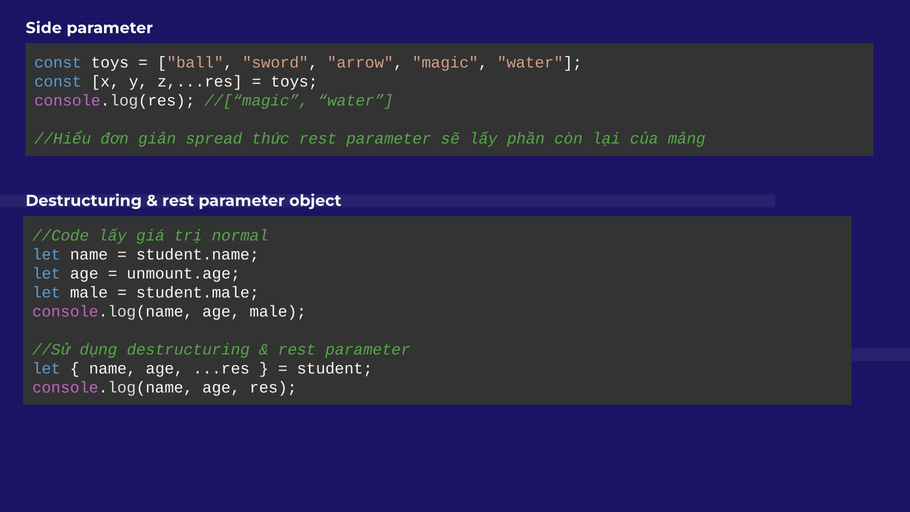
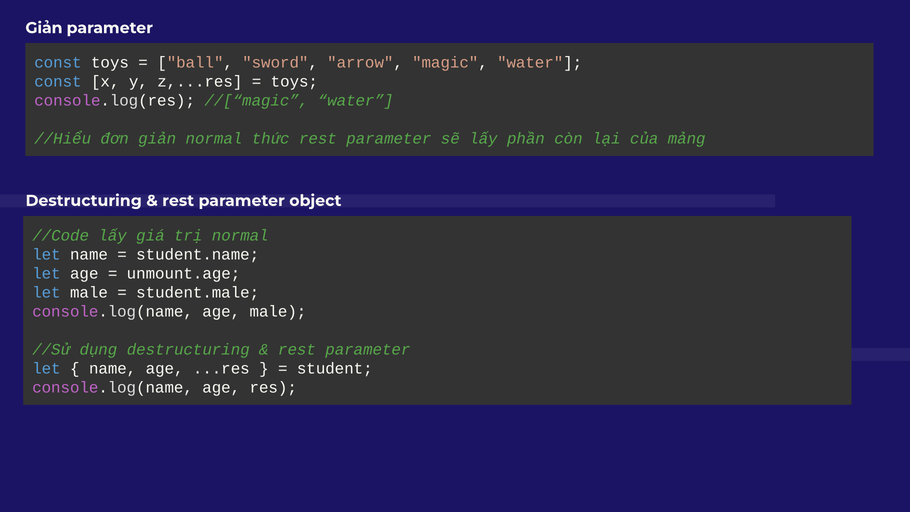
Side: Side -> Giản (44, 28)
giản spread: spread -> normal (214, 138)
